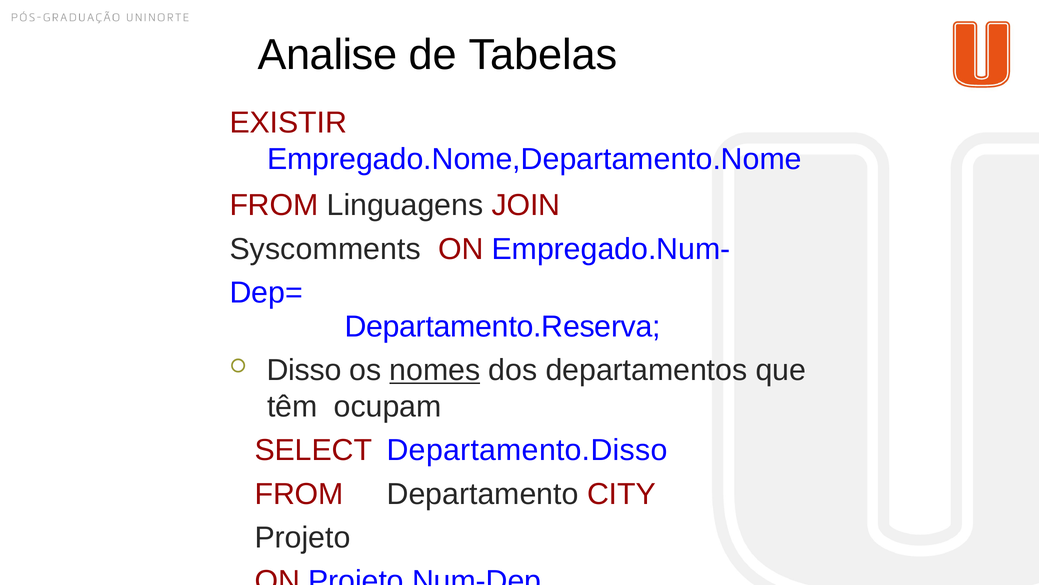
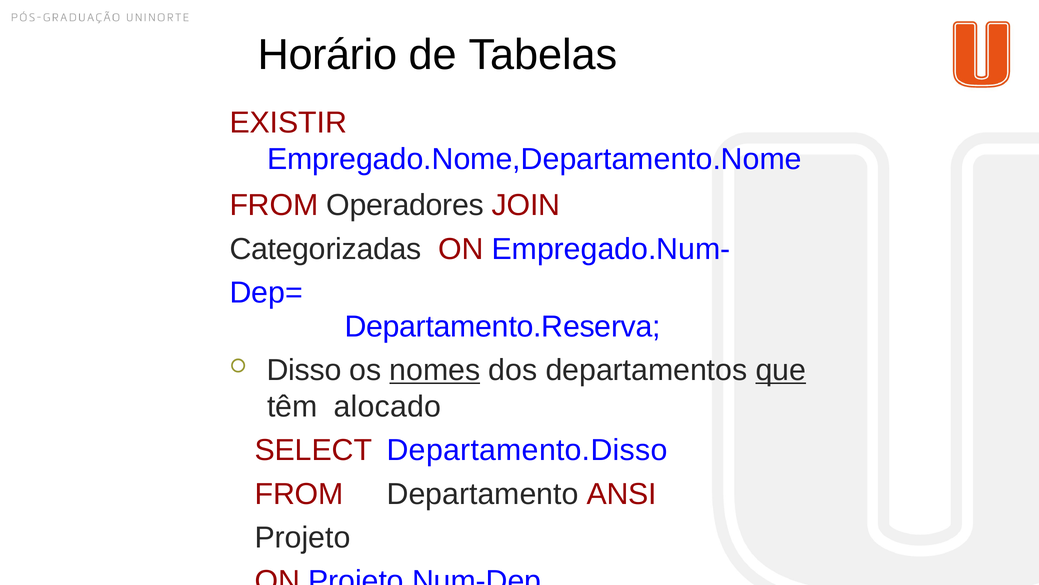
Analise: Analise -> Horário (328, 55)
Linguagens: Linguagens -> Operadores (405, 205)
Syscomments: Syscomments -> Categorizadas (326, 249)
que underline: none -> present (781, 370)
ocupam: ocupam -> alocado (388, 406)
CITY: CITY -> ANSI (622, 494)
